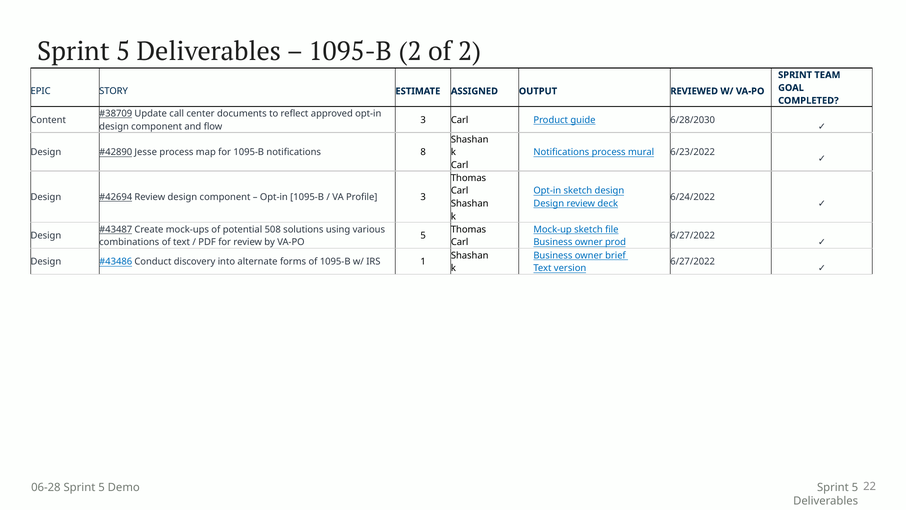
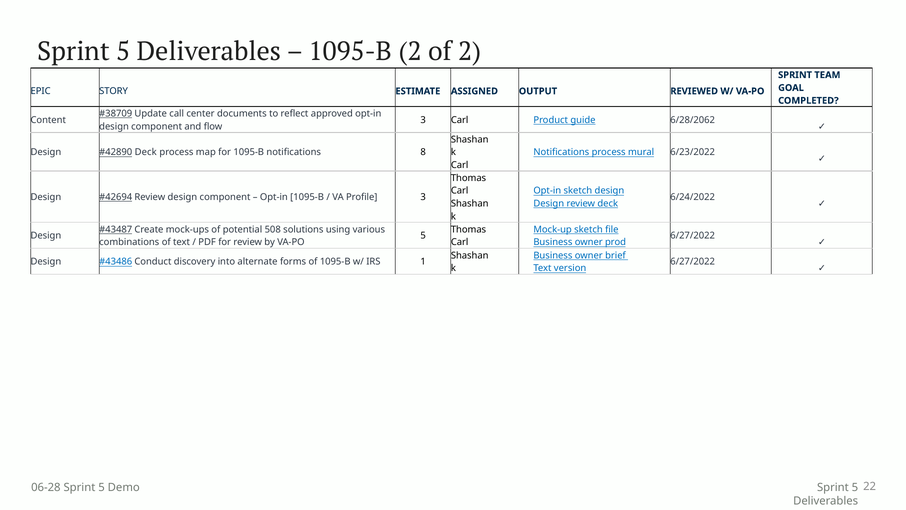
6/28/2030: 6/28/2030 -> 6/28/2062 (693, 120)
Jesse: Jesse -> Deck (146, 152)
